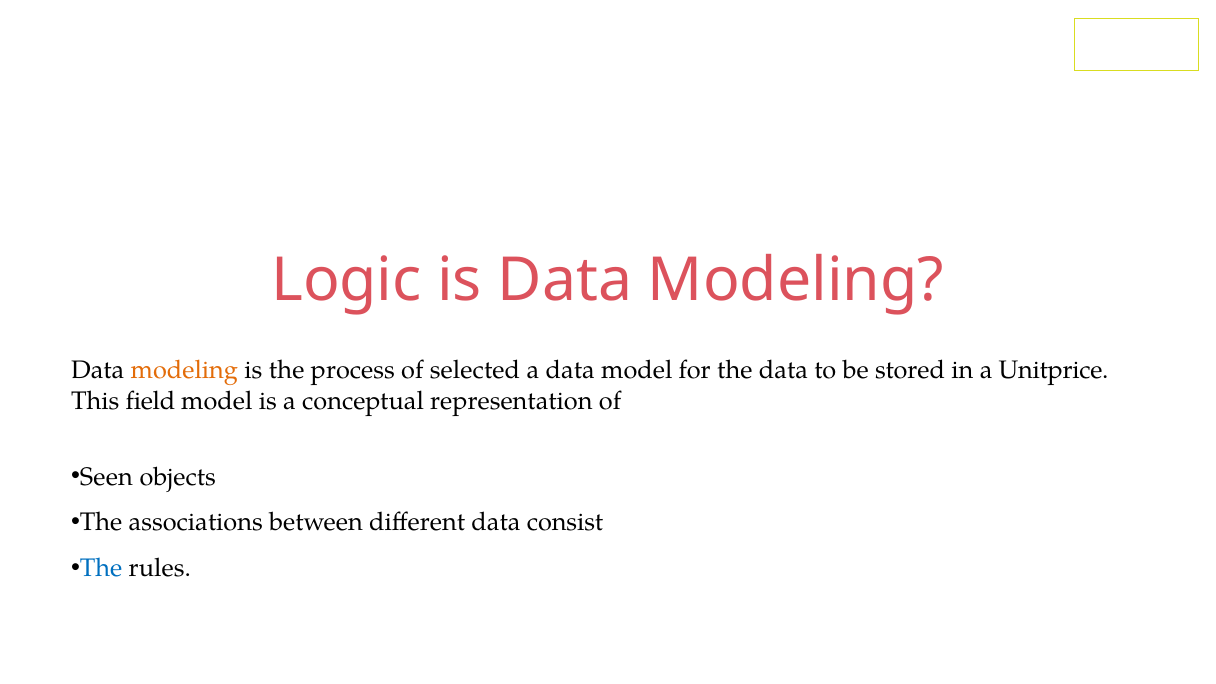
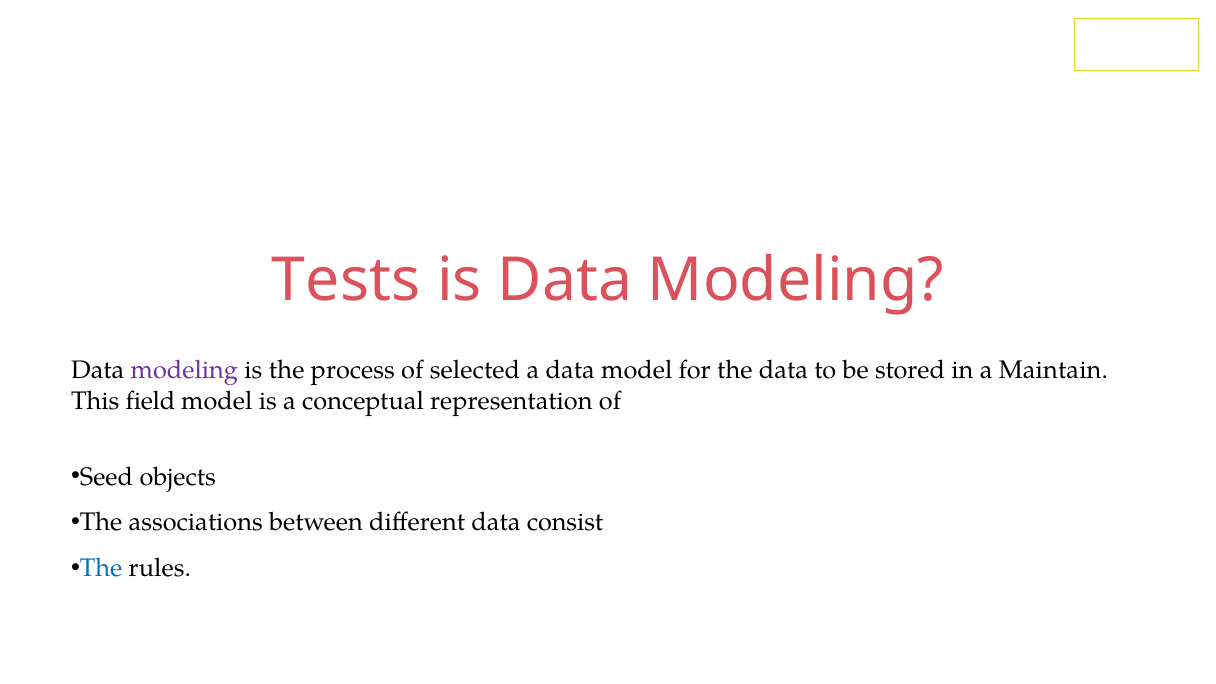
Logic: Logic -> Tests (346, 281)
modeling colour: orange -> purple (184, 371)
Unitprice: Unitprice -> Maintain (1053, 371)
Seen: Seen -> Seed (107, 477)
